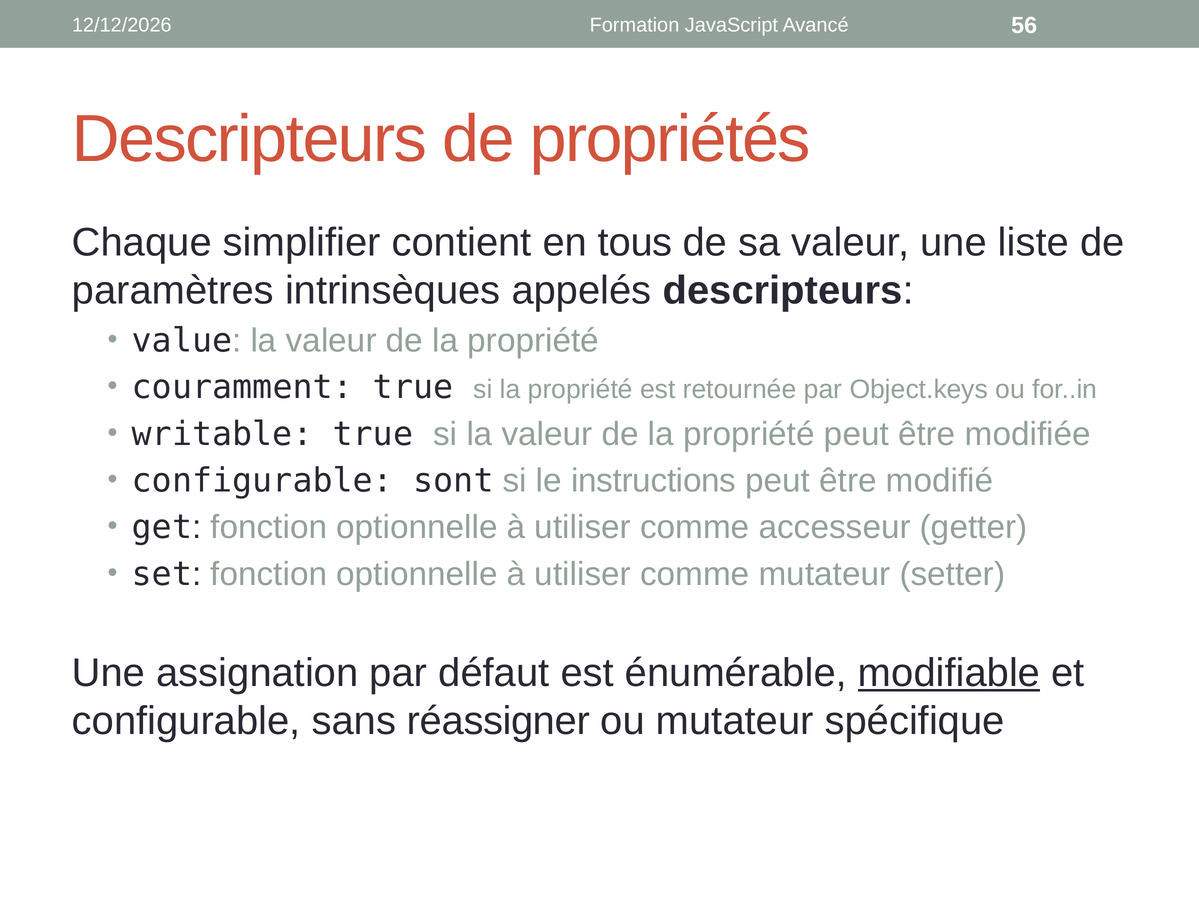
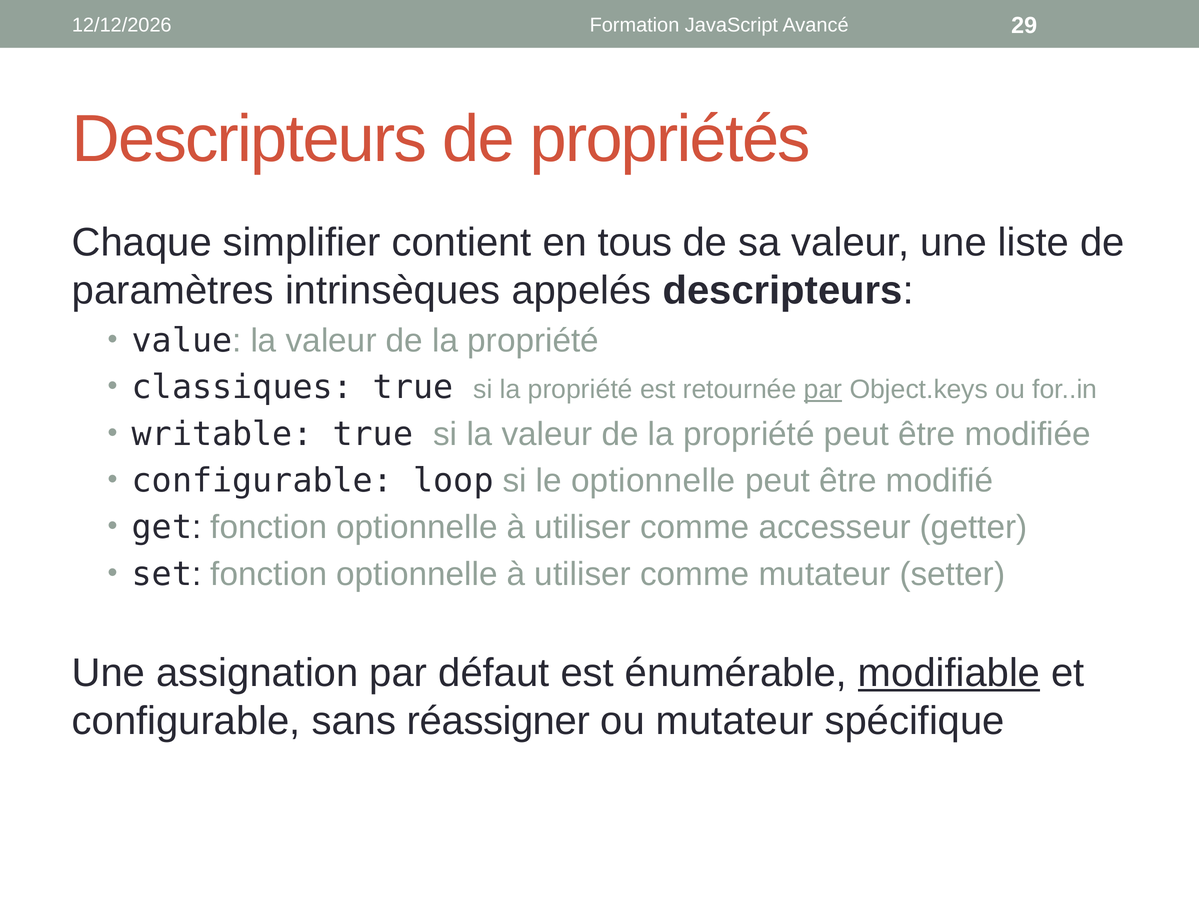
56: 56 -> 29 (1024, 26)
couramment: couramment -> classiques (242, 387)
par underline: none -> present (823, 390)
sont: sont -> loop (453, 481)
le instructions: instructions -> optionnelle (653, 481)
